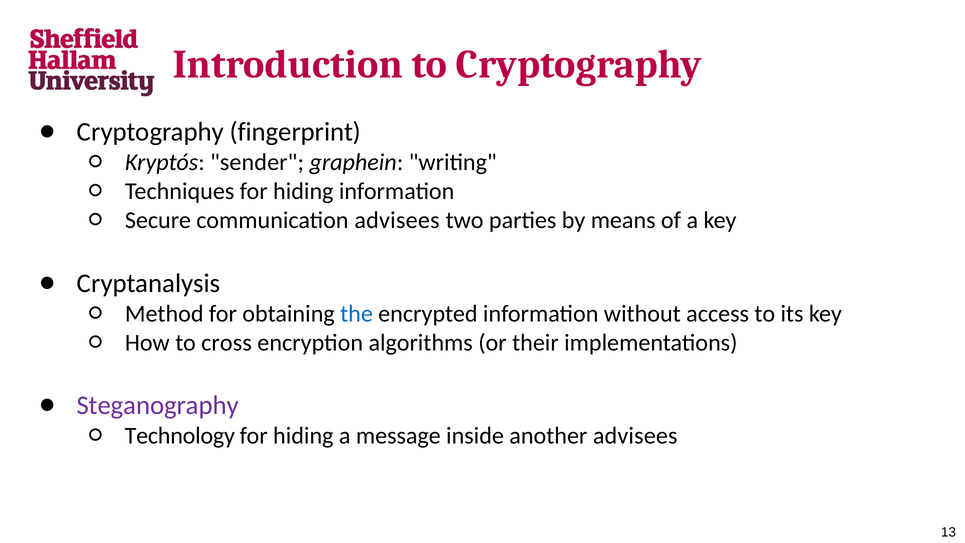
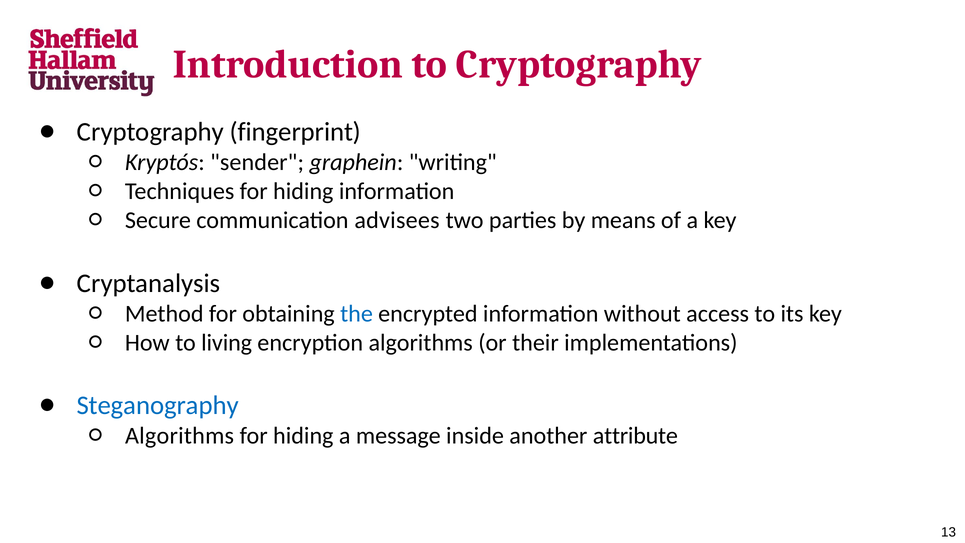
cross: cross -> living (227, 342)
Steganography colour: purple -> blue (158, 405)
Technology: Technology -> Algorithms (180, 436)
another advisees: advisees -> attribute (635, 436)
